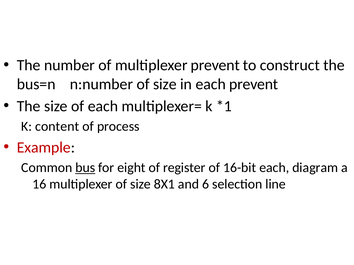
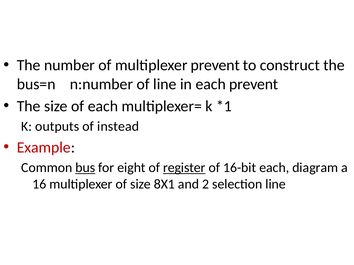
n:number of size: size -> line (165, 84)
content: content -> outputs (57, 127)
process: process -> instead (118, 127)
register underline: none -> present (184, 168)
6: 6 -> 2 (206, 185)
